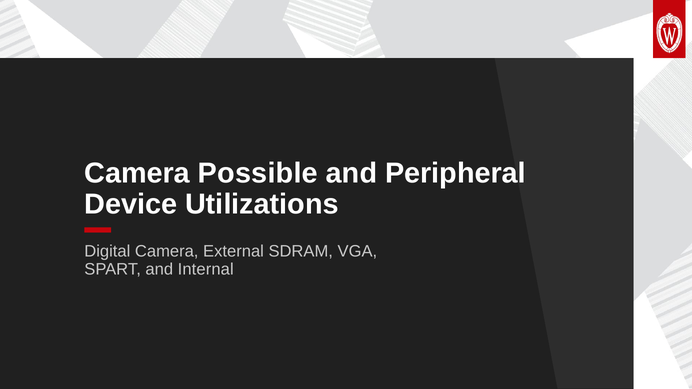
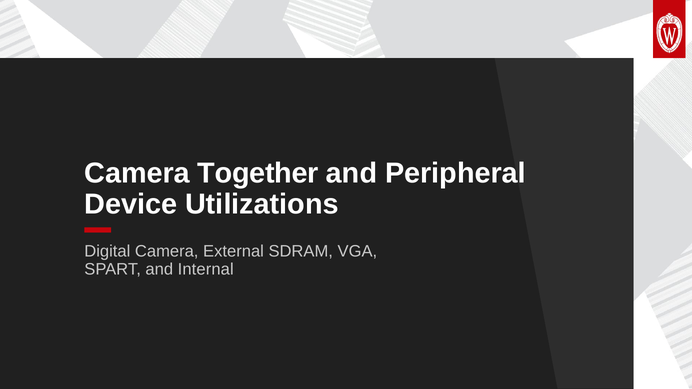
Possible: Possible -> Together (258, 173)
